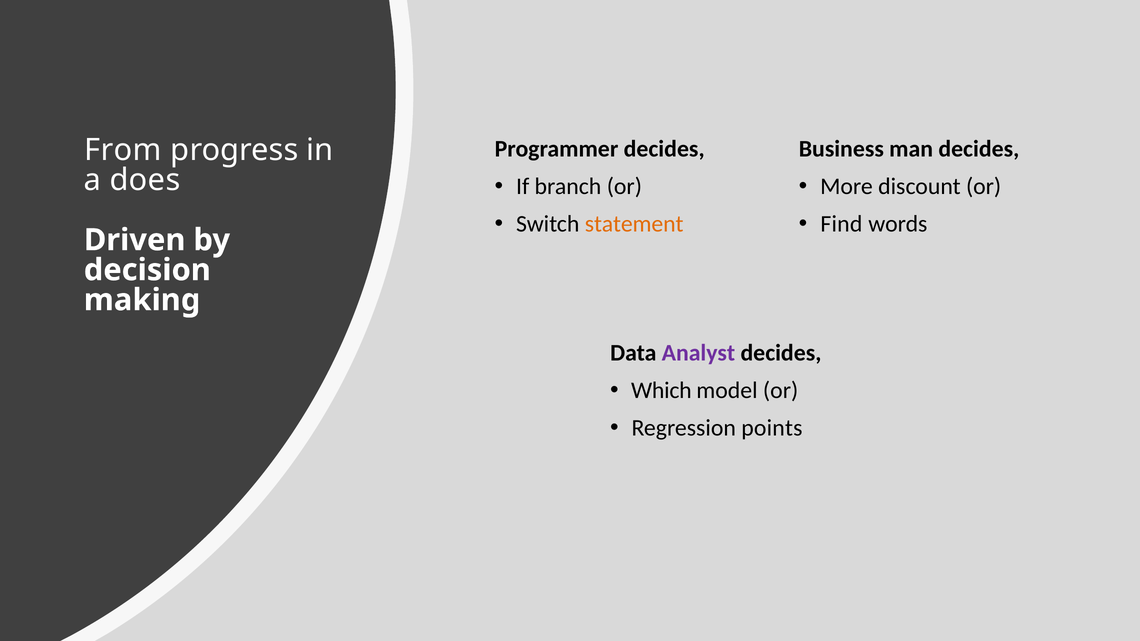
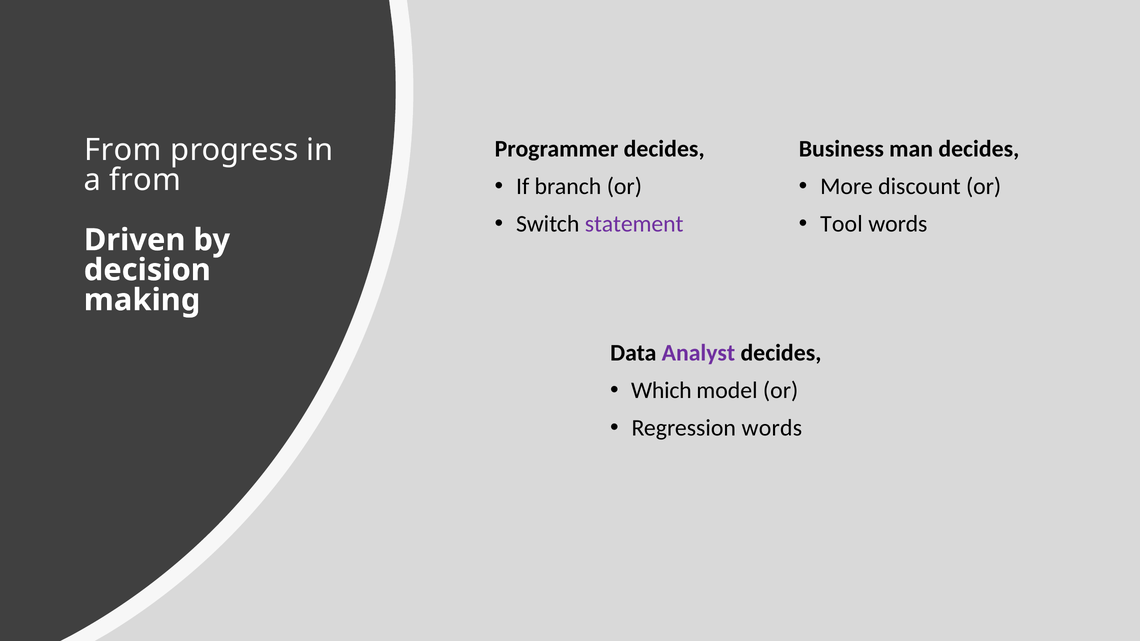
a does: does -> from (145, 180)
statement colour: orange -> purple (634, 224)
Find: Find -> Tool (841, 224)
Regression points: points -> words (772, 428)
